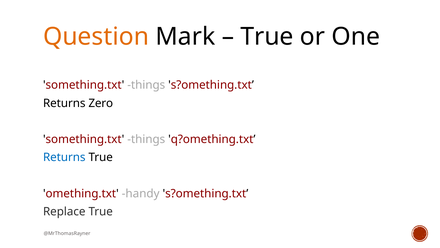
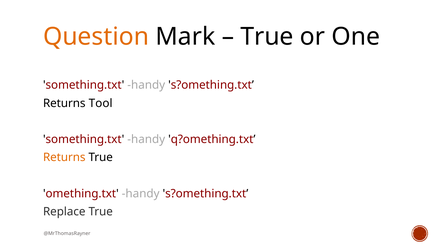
things: things -> handy (146, 85)
Zero: Zero -> Tool (101, 103)
things: things -> handy (146, 139)
Returns colour: blue -> orange (64, 157)
